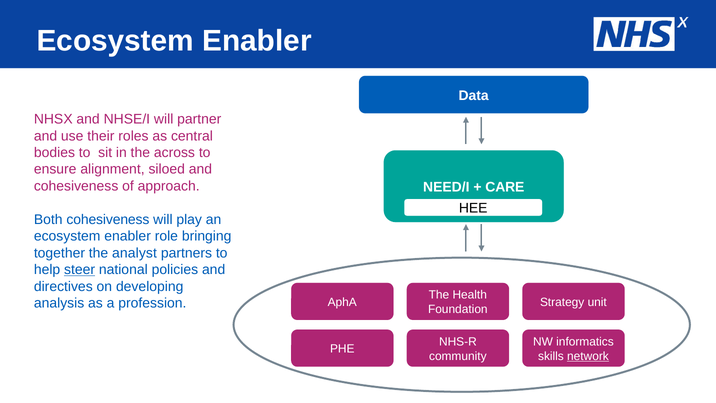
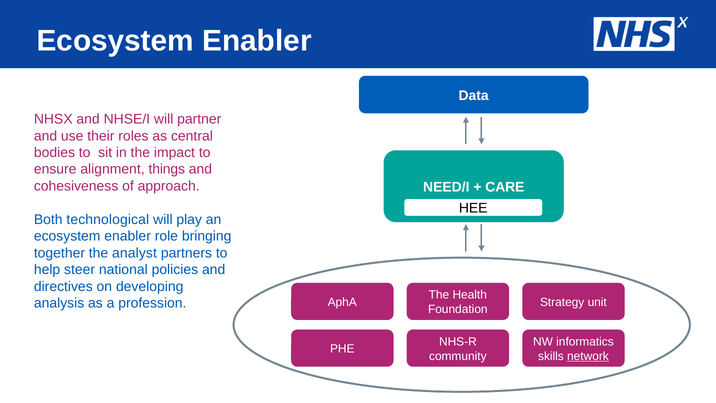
across: across -> impact (174, 153)
siloed: siloed -> things (167, 169)
Both cohesiveness: cohesiveness -> technological (108, 219)
steer underline: present -> none (80, 270)
